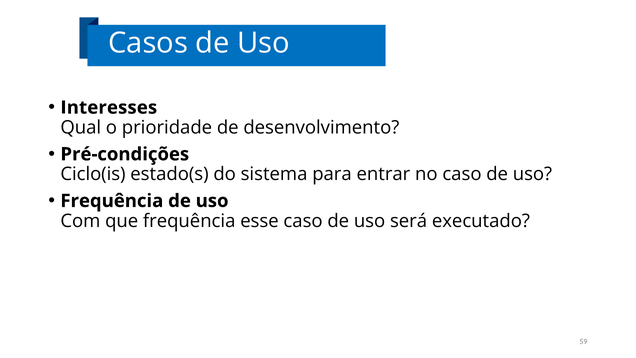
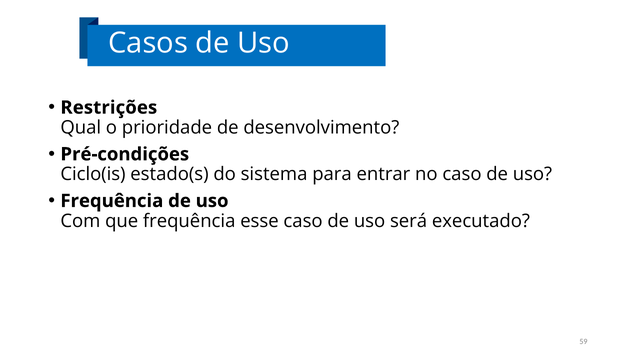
Interesses: Interesses -> Restrições (109, 107)
